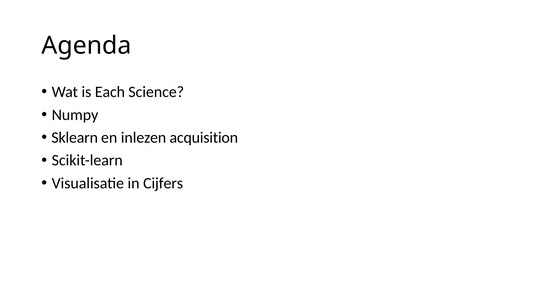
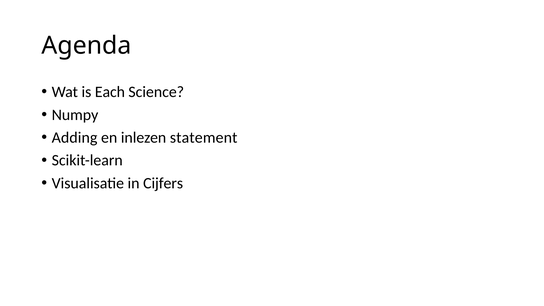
Sklearn: Sklearn -> Adding (75, 138)
acquisition: acquisition -> statement (204, 138)
